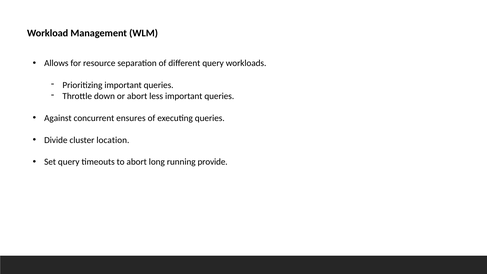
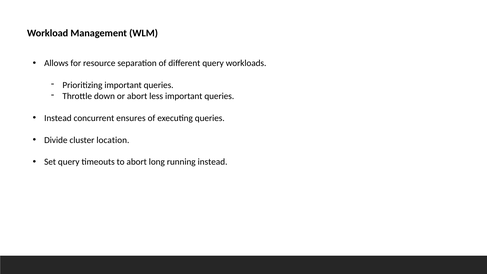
Against: Against -> Instead (58, 118)
running provide: provide -> instead (213, 162)
